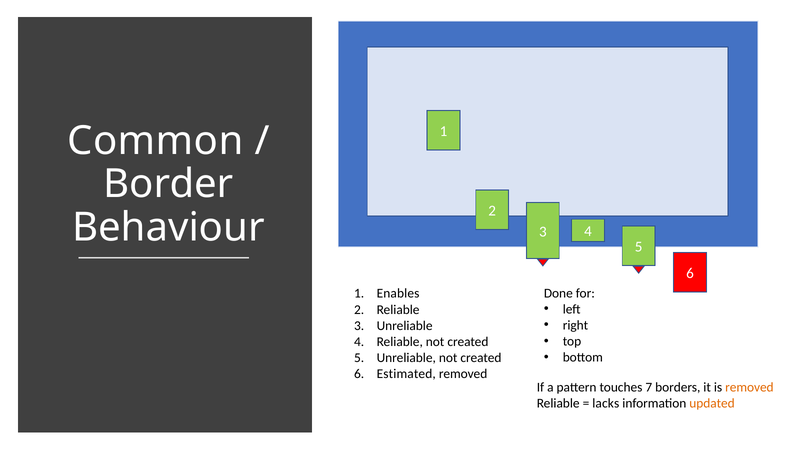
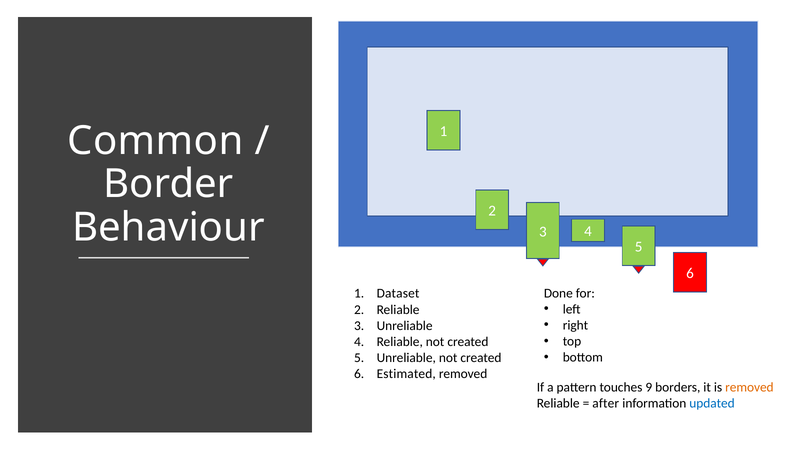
Enables: Enables -> Dataset (398, 294)
7: 7 -> 9 (649, 388)
lacks: lacks -> after (606, 404)
updated colour: orange -> blue (712, 404)
